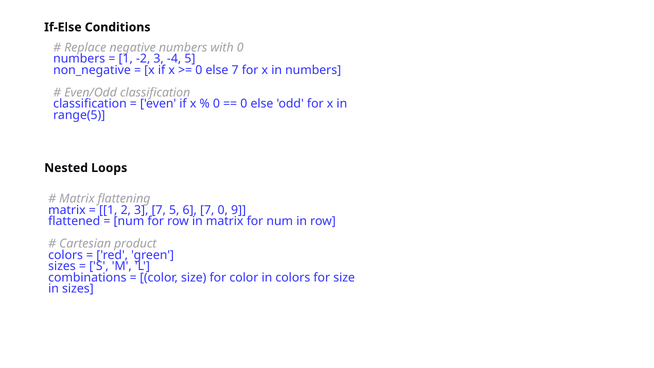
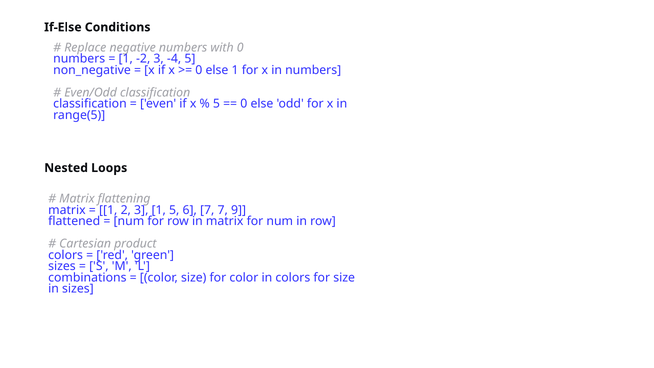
else 7: 7 -> 1 (235, 70)
0: 0 -> 5 (216, 104)
3 7: 7 -> 1 (159, 210)
7 0: 0 -> 7 (223, 210)
